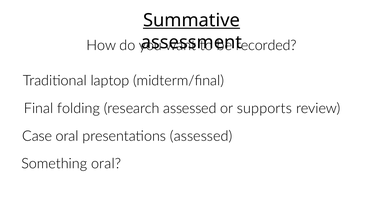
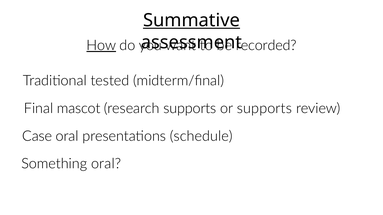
How underline: none -> present (101, 45)
laptop: laptop -> tested (110, 81)
folding: folding -> mascot (79, 109)
research assessed: assessed -> supports (190, 109)
presentations assessed: assessed -> schedule (201, 136)
